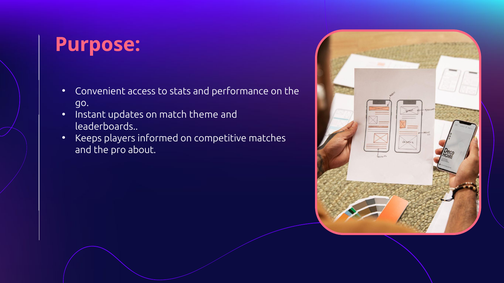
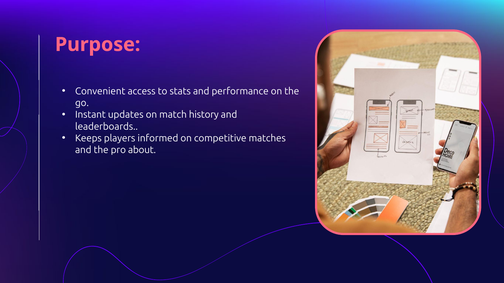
theme: theme -> history (204, 115)
